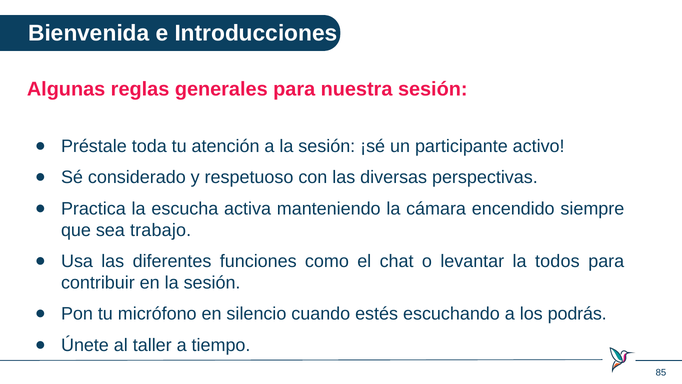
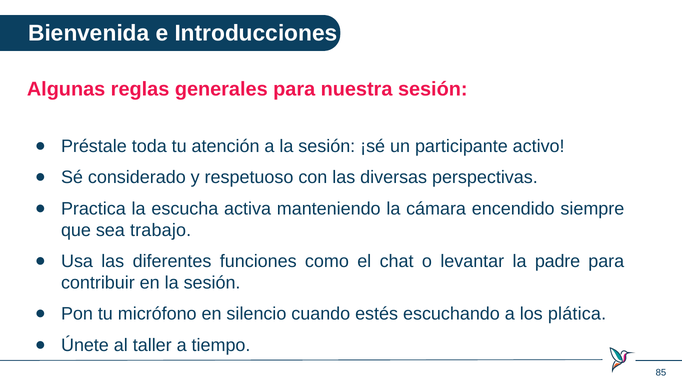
todos: todos -> padre (558, 261)
podrás: podrás -> plática (577, 314)
